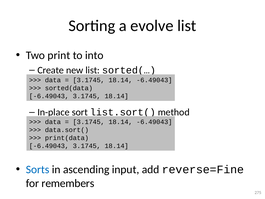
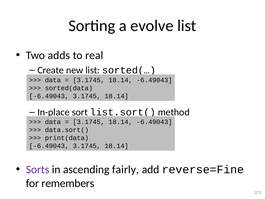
print: print -> adds (59, 55)
into: into -> real (94, 55)
Sorts colour: blue -> purple (38, 169)
input: input -> fairly (126, 169)
